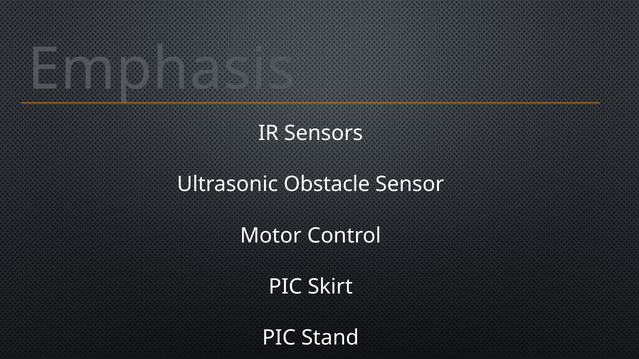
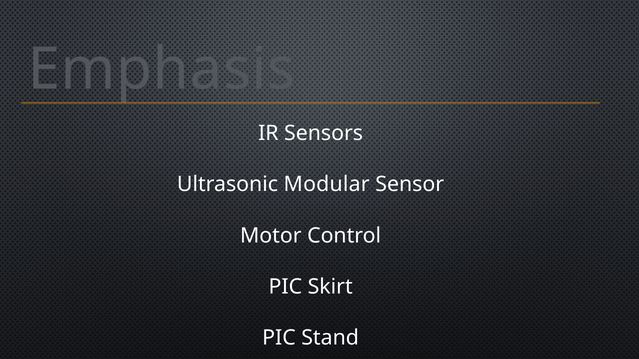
Obstacle: Obstacle -> Modular (327, 185)
